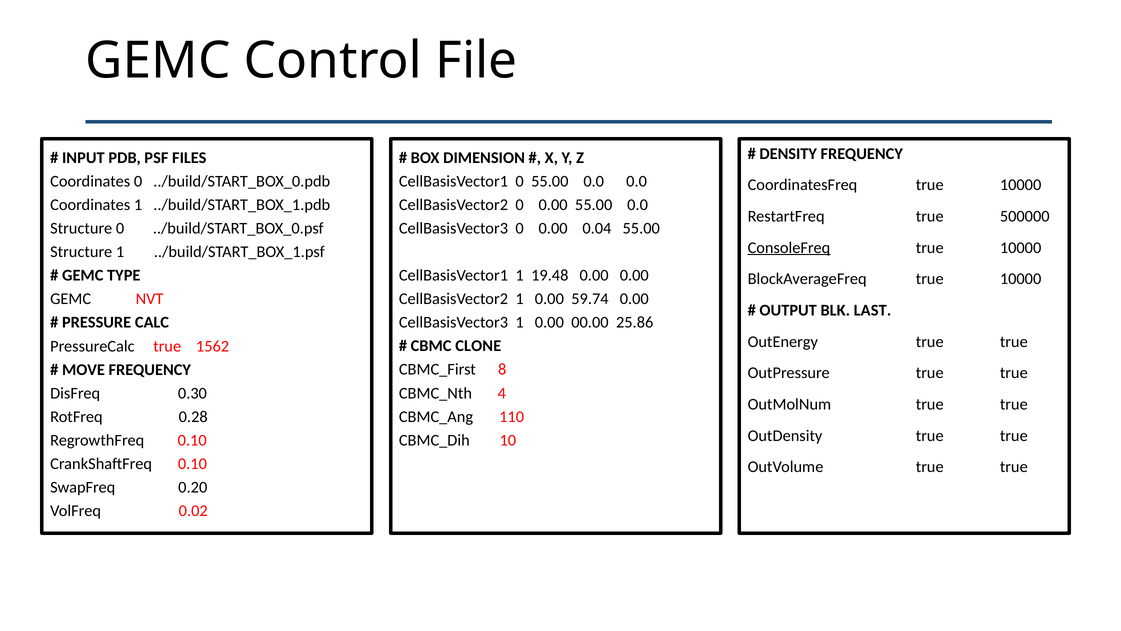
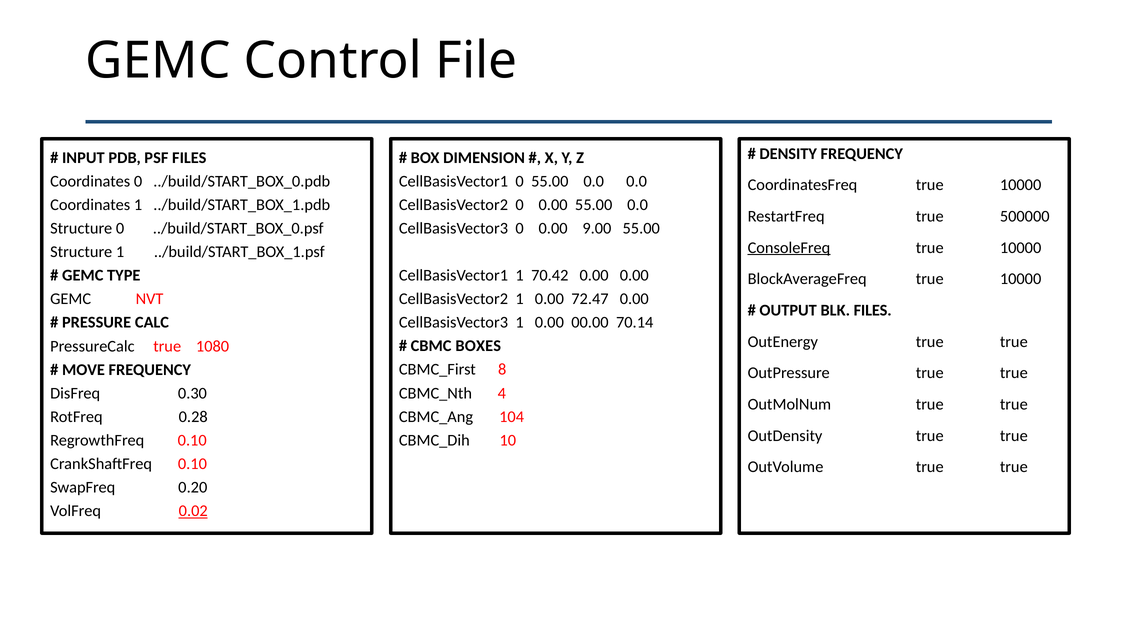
0.04: 0.04 -> 9.00 (597, 228)
19.48: 19.48 -> 70.42 (550, 275)
59.74: 59.74 -> 72.47 (590, 299)
BLK LAST: LAST -> FILES (873, 310)
25.86: 25.86 -> 70.14 (635, 322)
CLONE: CLONE -> BOXES (478, 346)
1562: 1562 -> 1080 (213, 346)
110: 110 -> 104 (512, 416)
0.02 underline: none -> present (193, 511)
